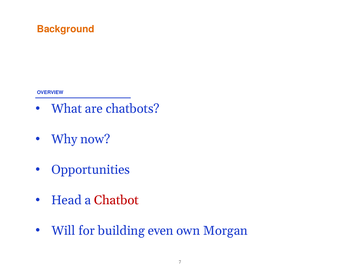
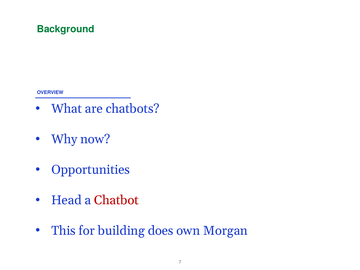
Background colour: orange -> green (66, 29)
Will: Will -> This (64, 231)
even: even -> does (161, 231)
